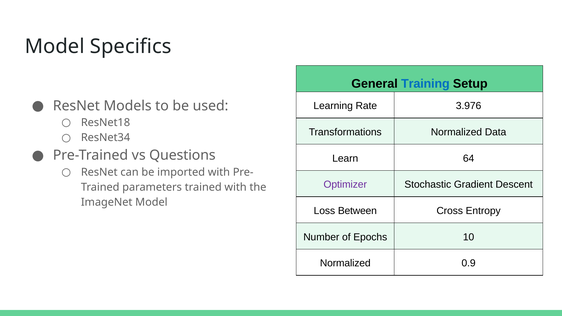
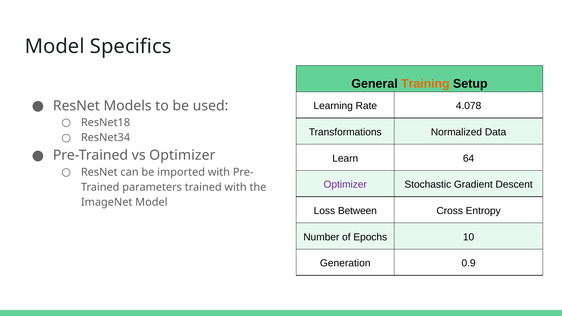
Training colour: blue -> orange (425, 84)
3.976: 3.976 -> 4.078 (469, 106)
vs Questions: Questions -> Optimizer (182, 155)
Normalized: Normalized -> Generation (345, 263)
